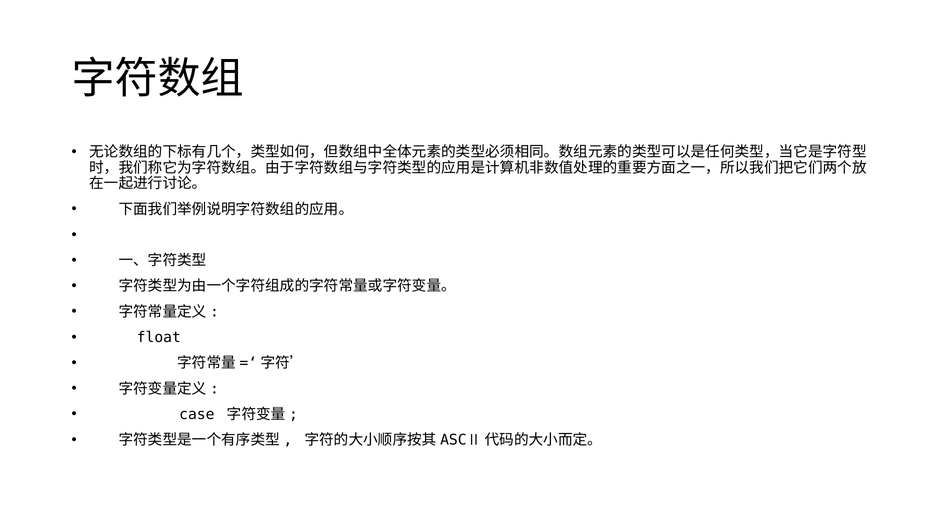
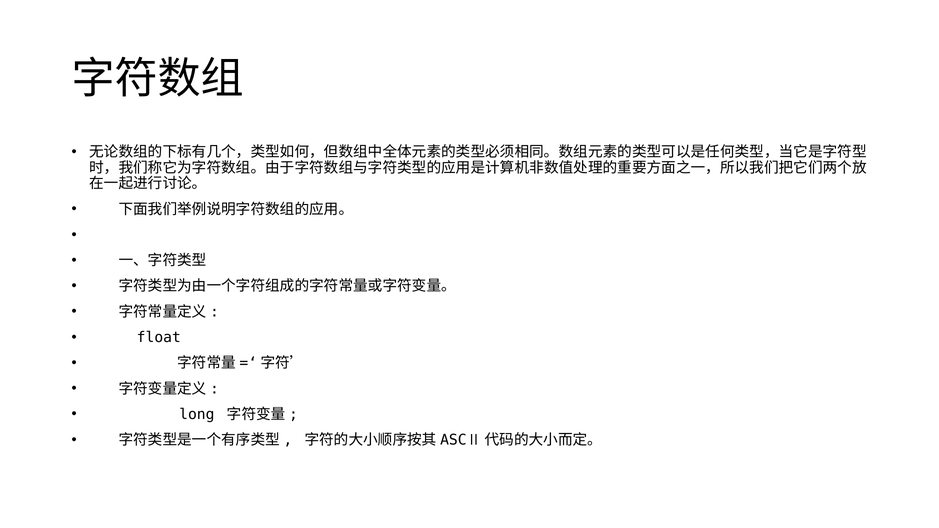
case: case -> long (197, 414)
